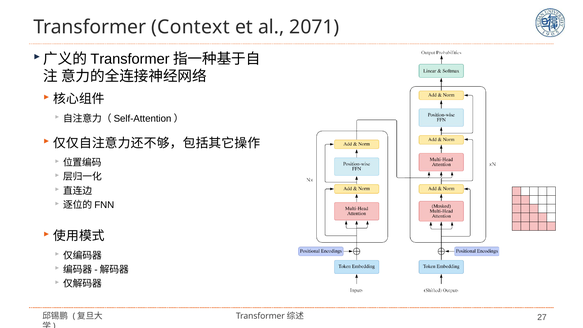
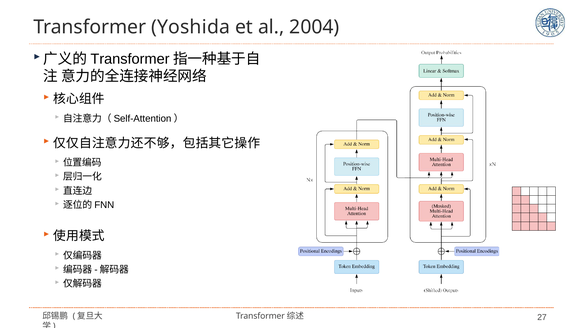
Context: Context -> Yoshida (191, 27)
2071: 2071 -> 2004 (314, 27)
